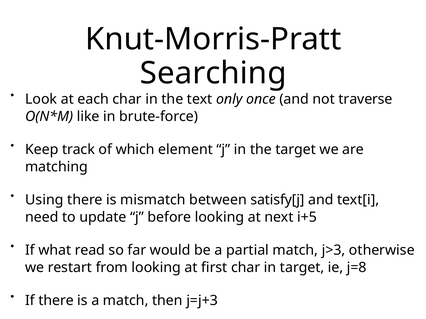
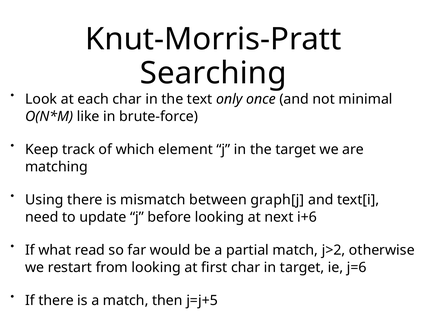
traverse: traverse -> minimal (366, 99)
satisfy[j: satisfy[j -> graph[j (277, 200)
i+5: i+5 -> i+6 (307, 217)
j>3: j>3 -> j>2 (334, 251)
j=8: j=8 -> j=6 (357, 268)
j=j+3: j=j+3 -> j=j+5 (202, 301)
